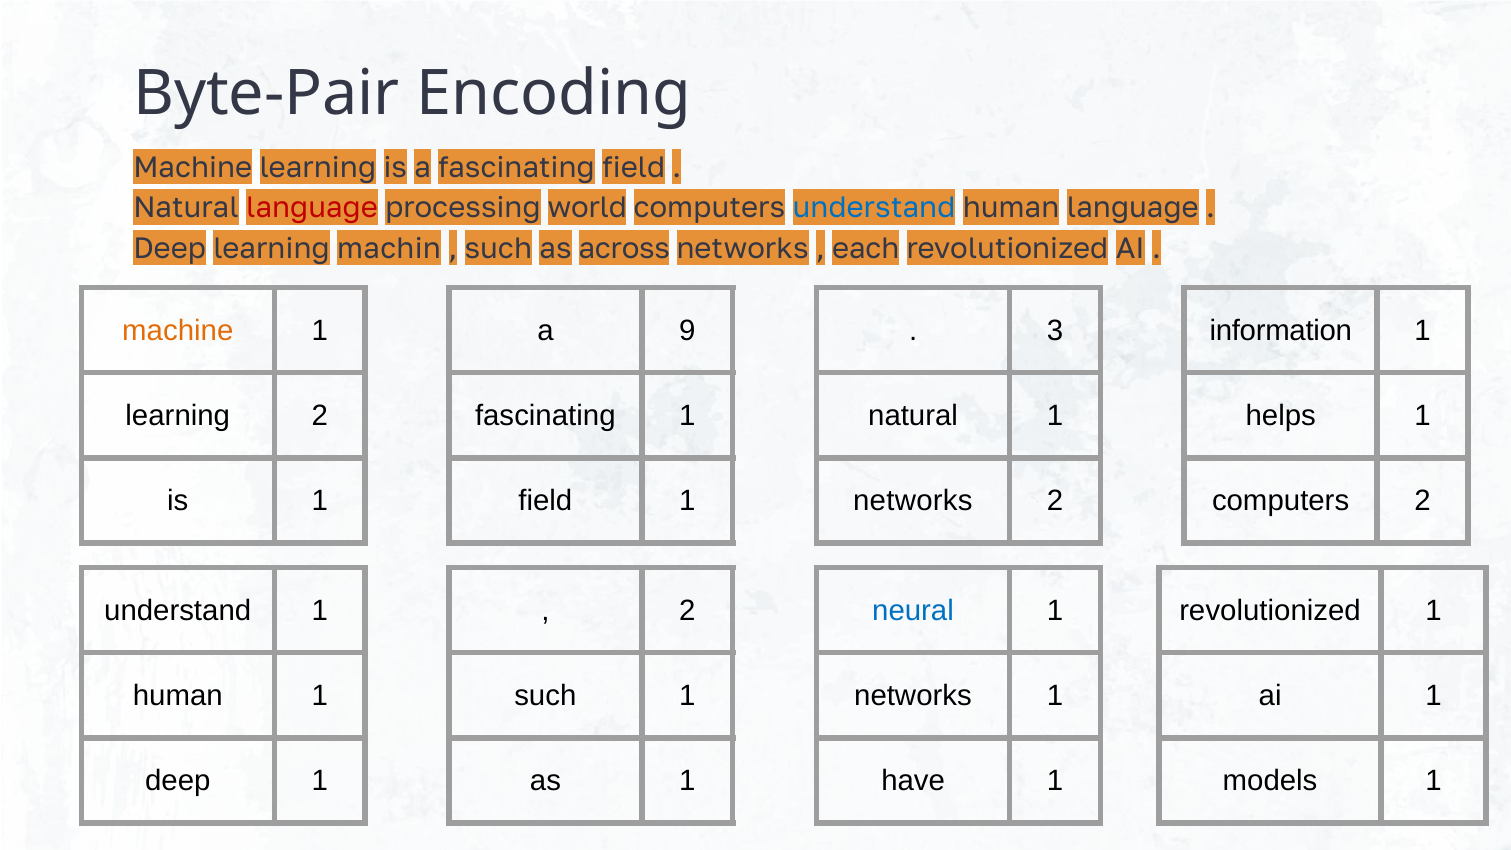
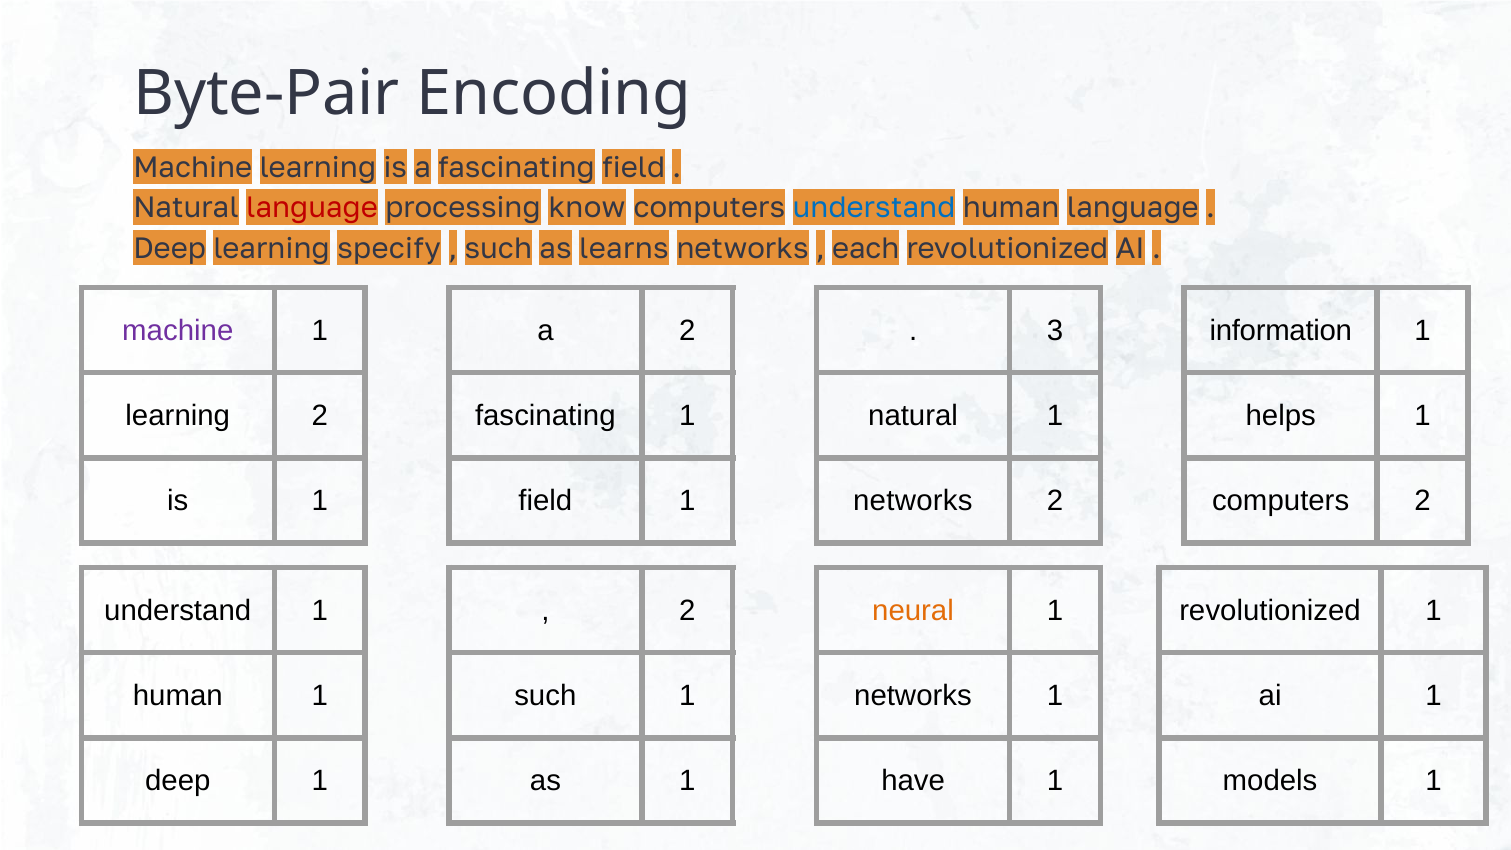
world: world -> know (587, 208)
machin: machin -> specify (389, 249)
across: across -> learns (624, 249)
machine colour: orange -> purple (178, 331)
a 9: 9 -> 2 (687, 331)
neural colour: blue -> orange (913, 611)
